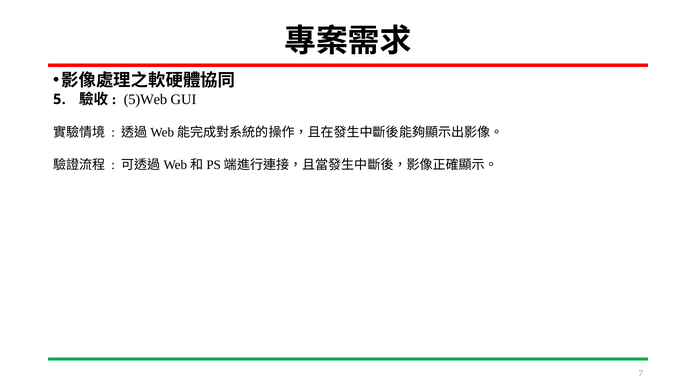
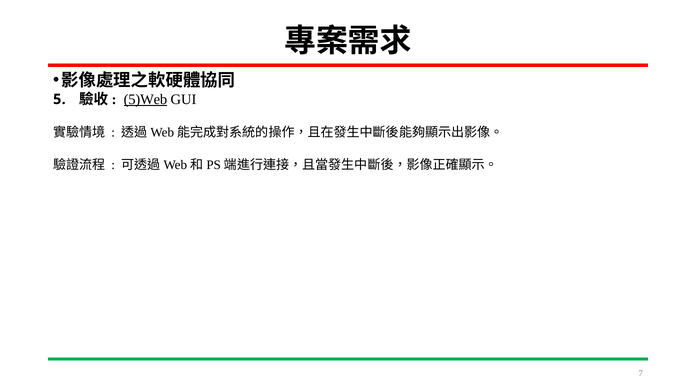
5)Web underline: none -> present (145, 99)
